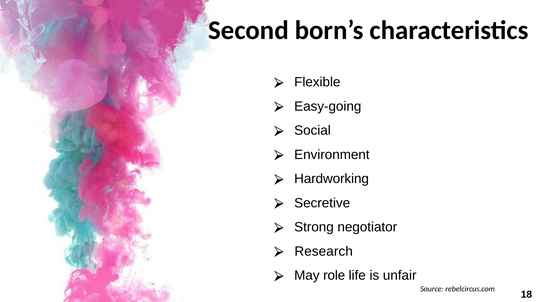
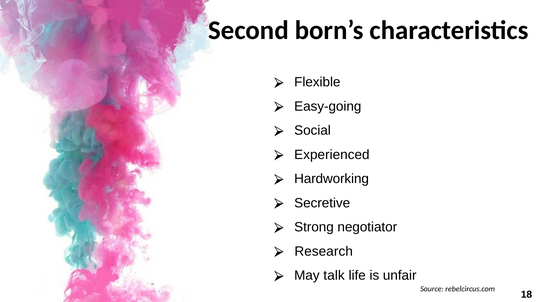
Environment: Environment -> Experienced (332, 155)
role: role -> talk (334, 276)
